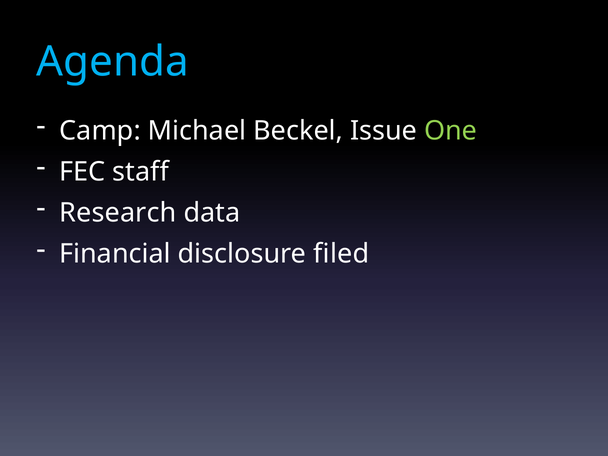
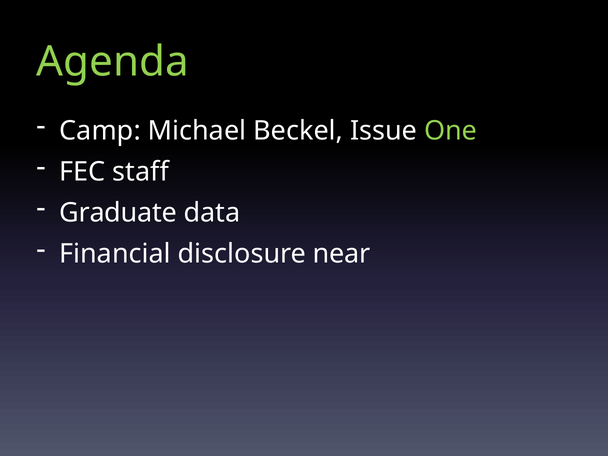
Agenda colour: light blue -> light green (113, 62)
Research: Research -> Graduate (118, 213)
filed: filed -> near (342, 254)
